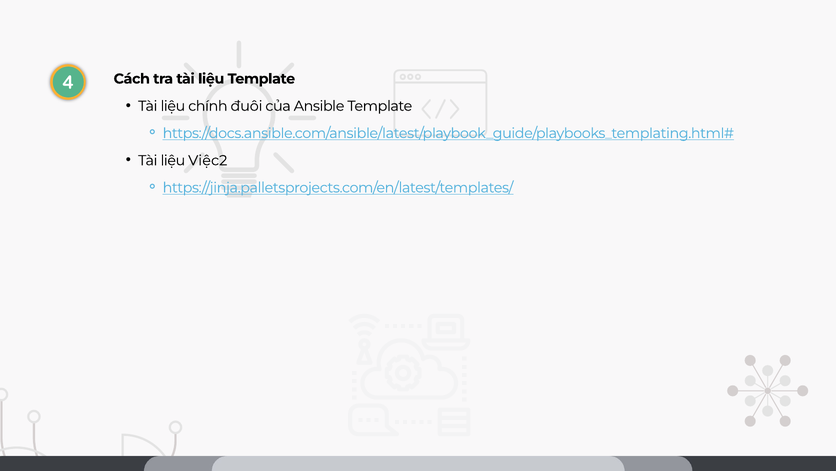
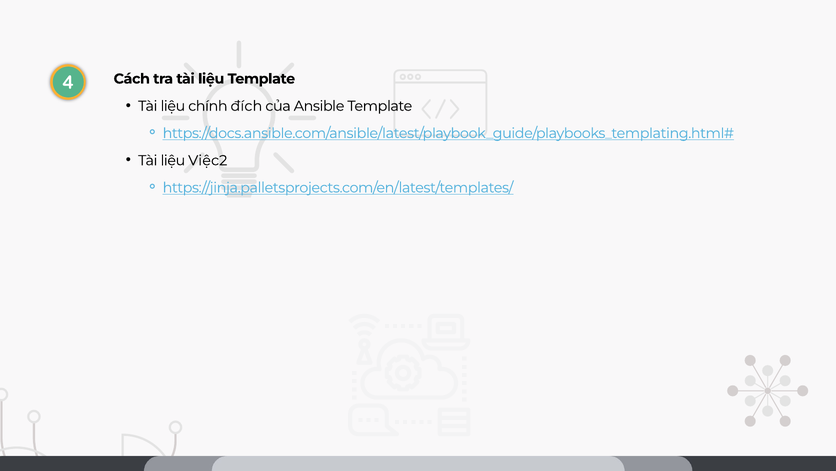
đuôi: đuôi -> đích (246, 106)
